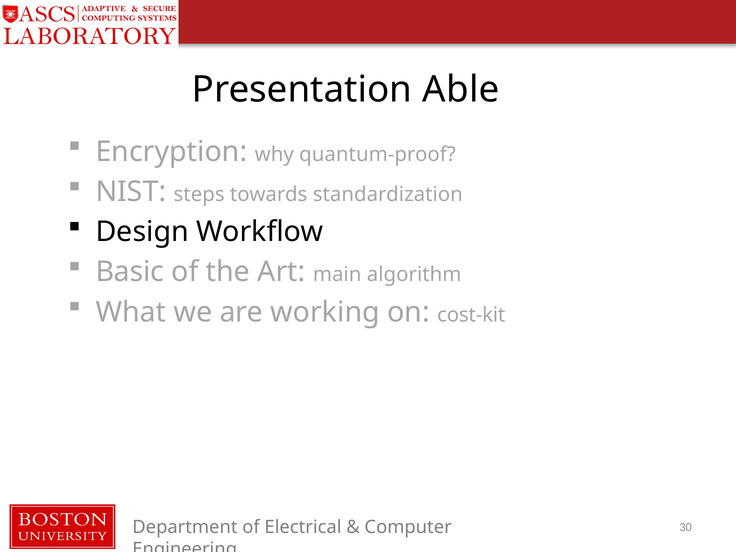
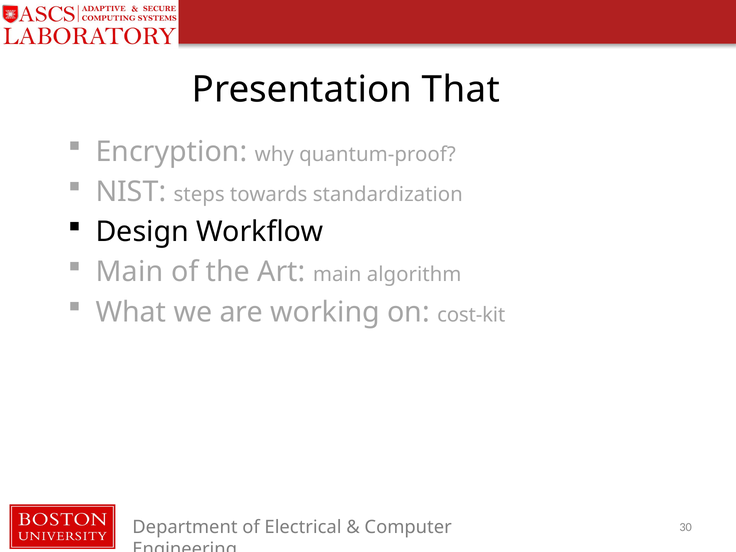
Able: Able -> That (461, 89)
Basic: Basic -> Main (130, 272)
